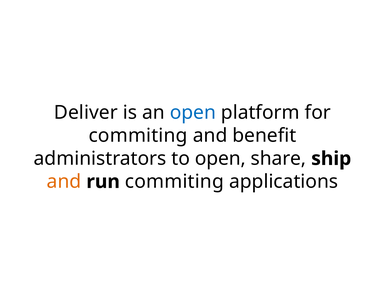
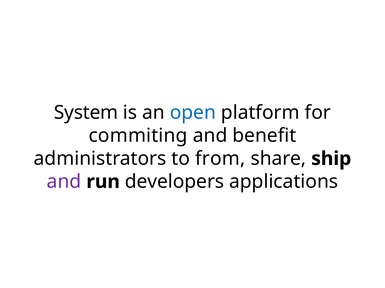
Deliver: Deliver -> System (86, 113)
to open: open -> from (220, 159)
and colour: orange -> purple (64, 182)
run commiting: commiting -> developers (175, 182)
